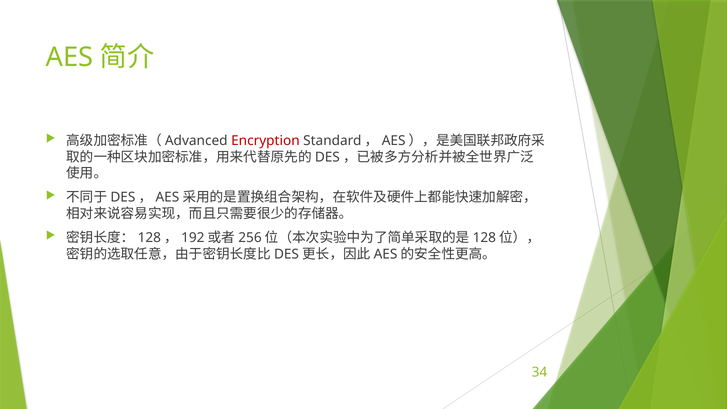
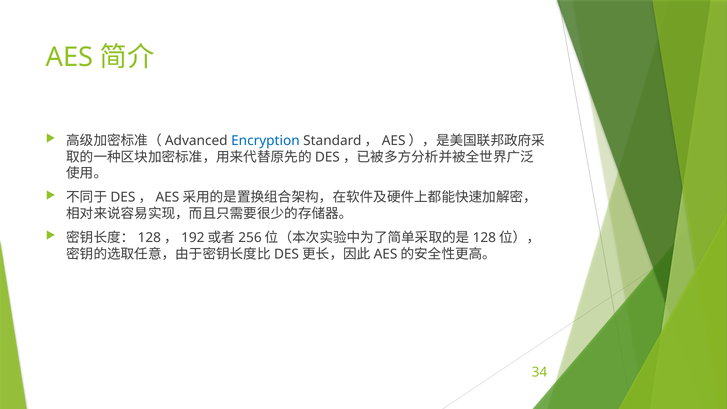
Encryption colour: red -> blue (265, 141)
